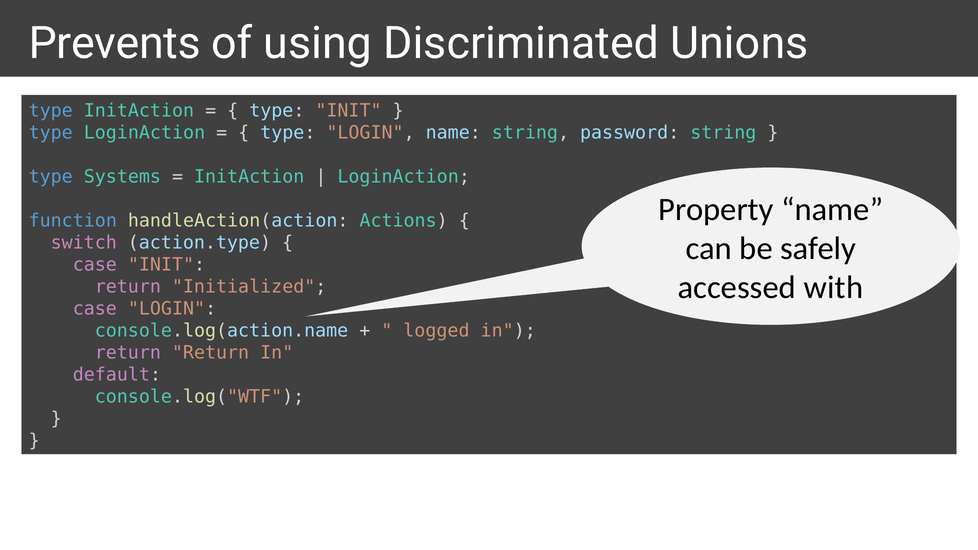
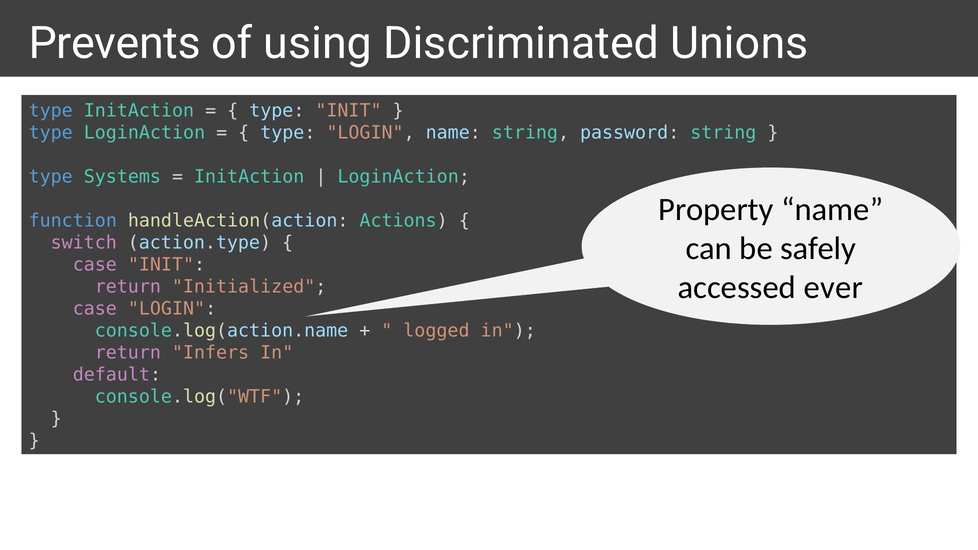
with: with -> ever (833, 288)
return Return: Return -> Infers (211, 353)
